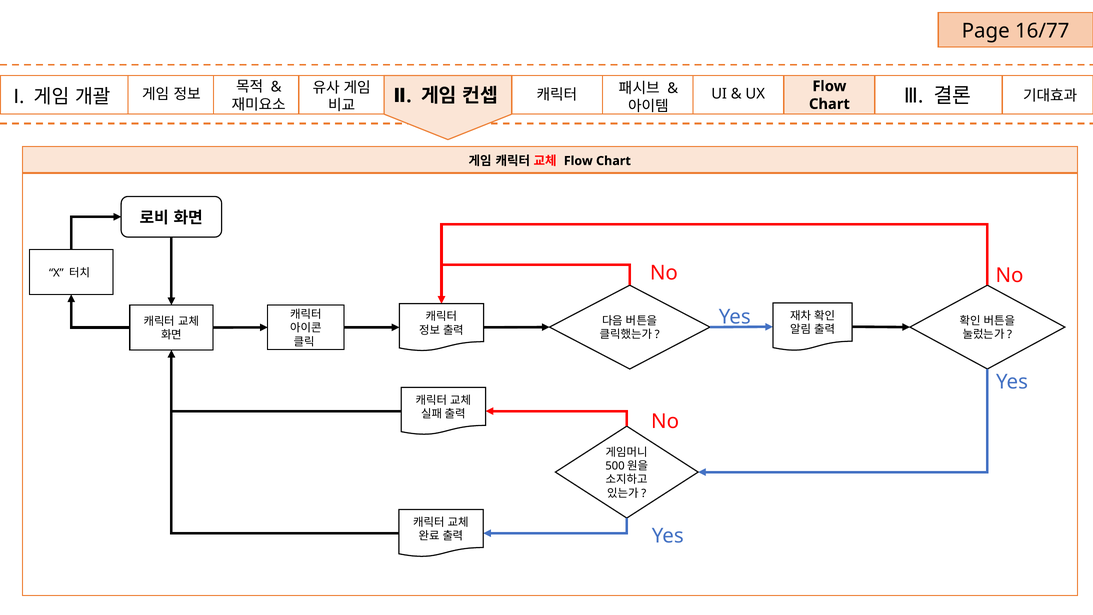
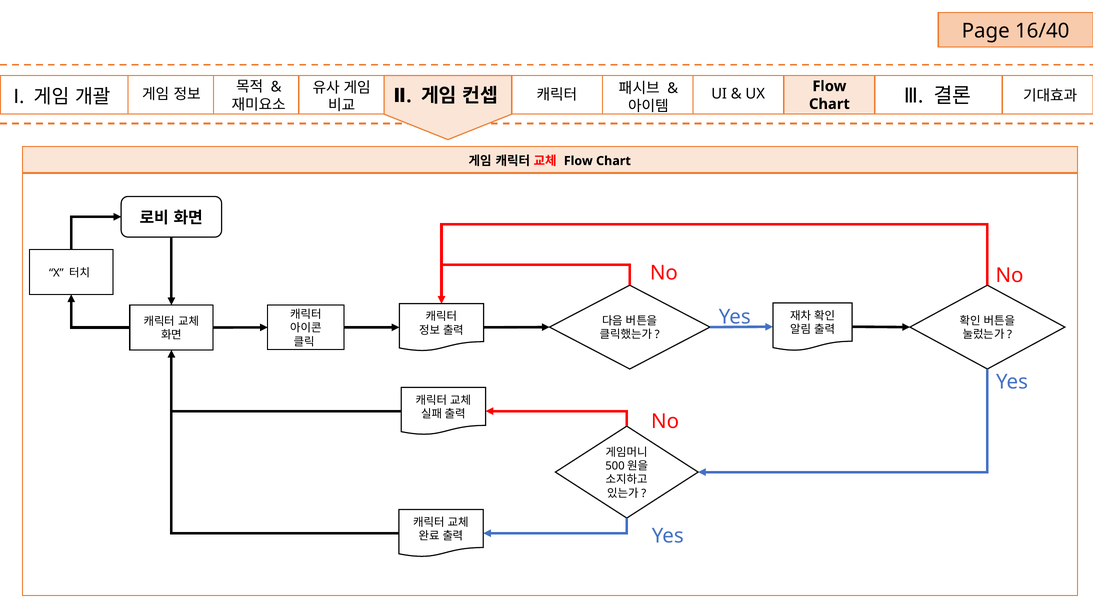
16/77: 16/77 -> 16/40 (1042, 31)
